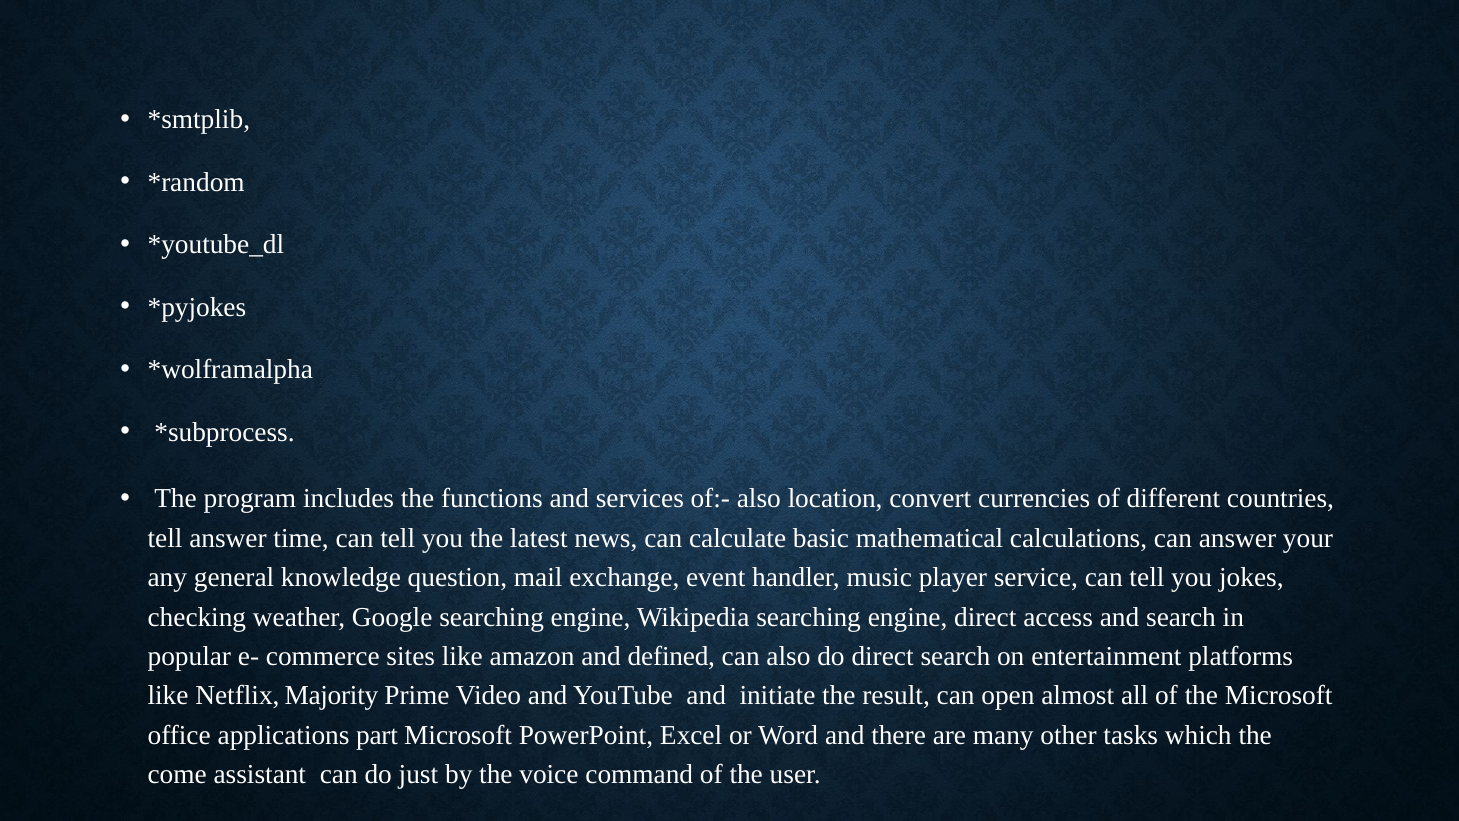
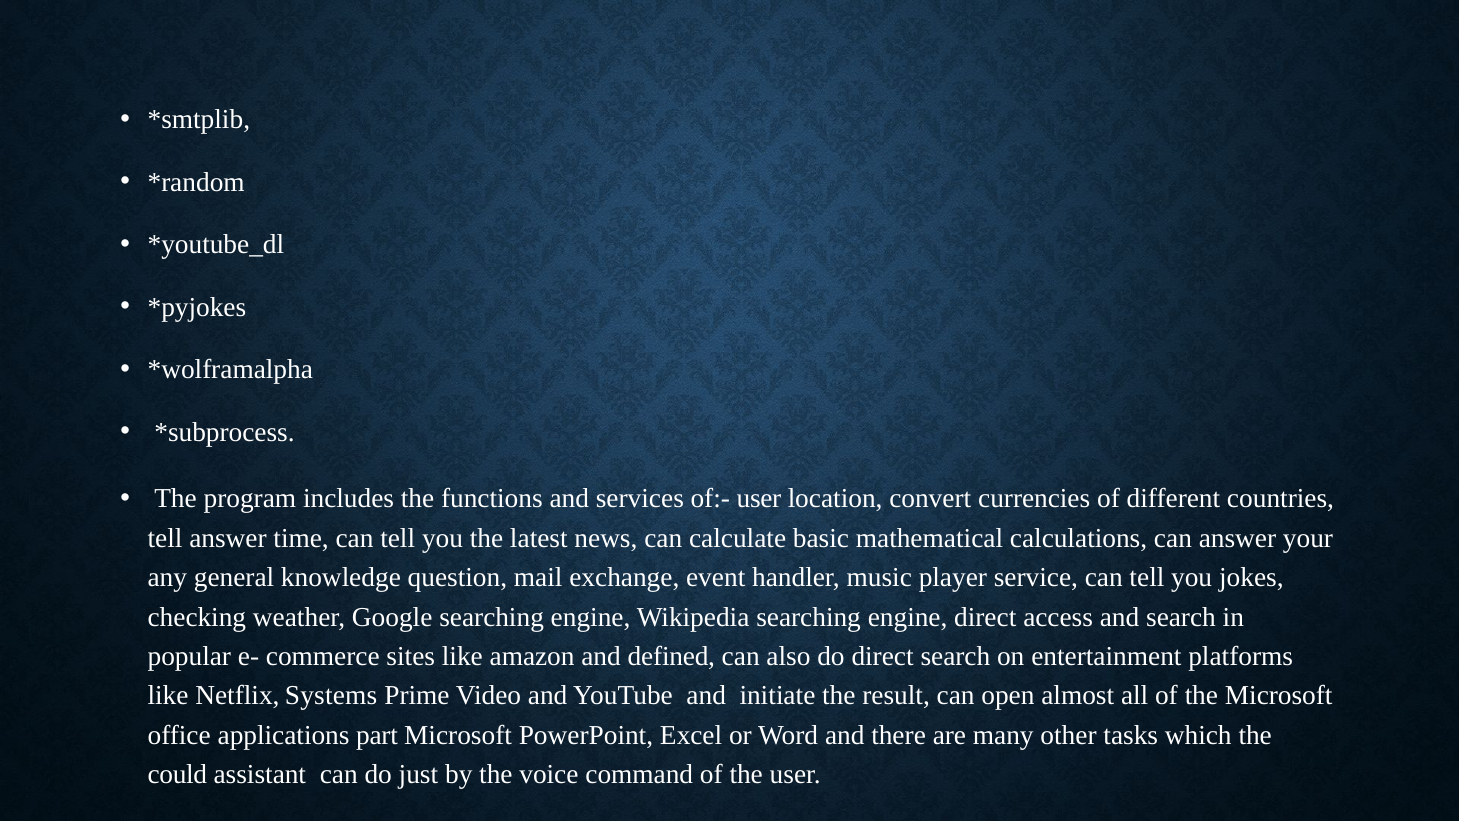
of:- also: also -> user (759, 499)
Majority: Majority -> Systems (331, 696)
come: come -> could (177, 774)
